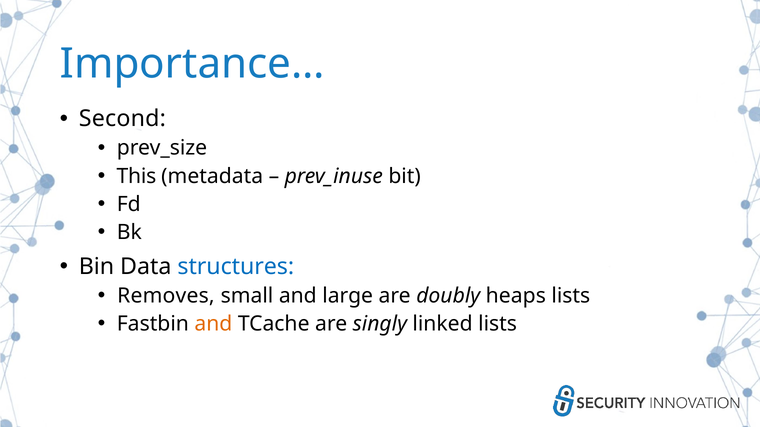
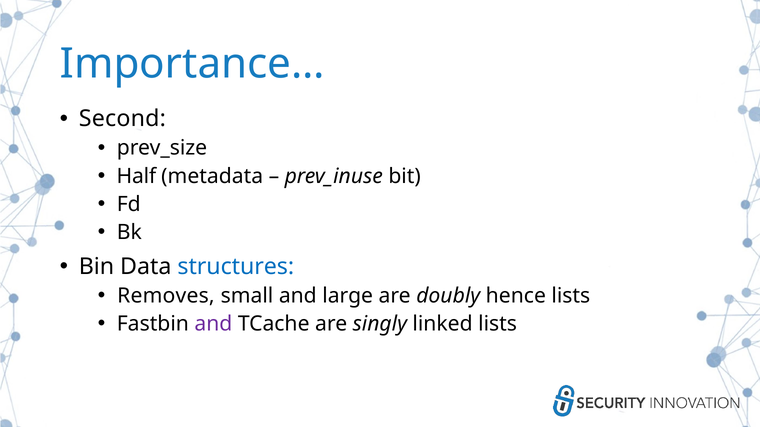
This: This -> Half (136, 176)
heaps: heaps -> hence (516, 296)
and colour: orange -> purple (213, 324)
